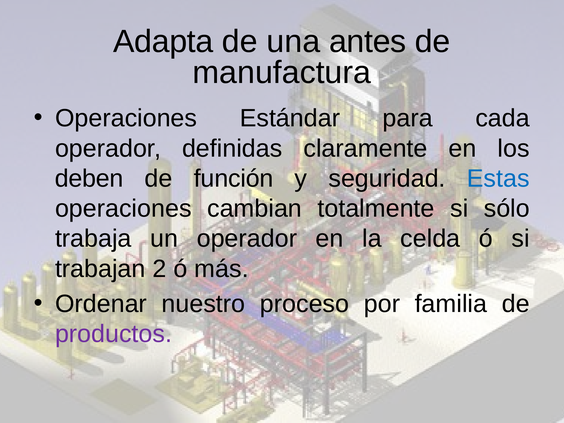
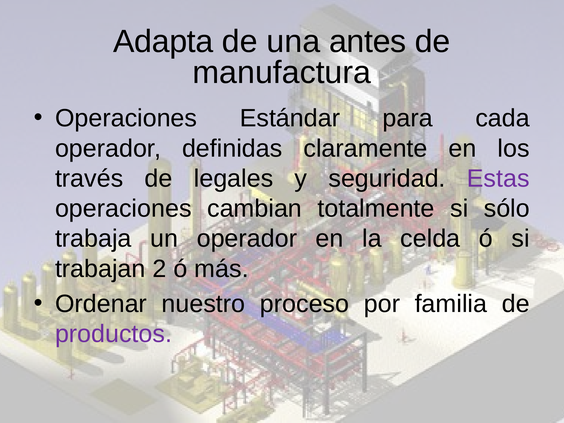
deben: deben -> través (89, 178)
función: función -> legales (234, 178)
Estas colour: blue -> purple (498, 178)
